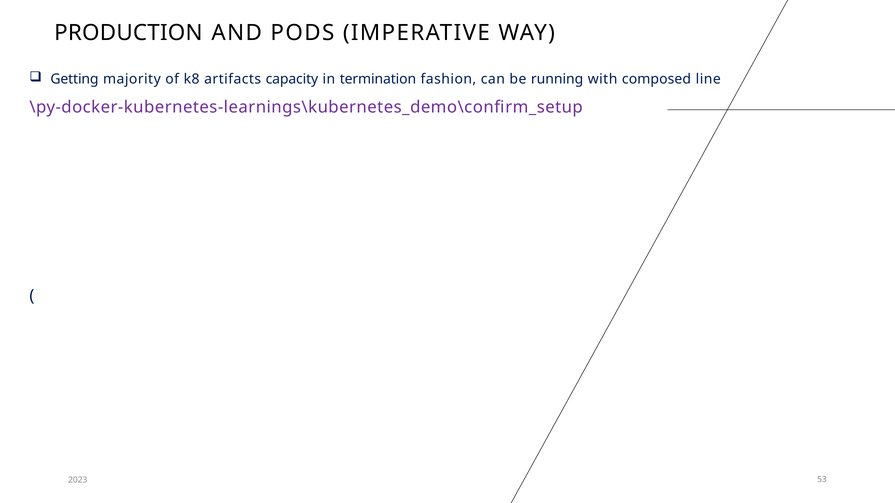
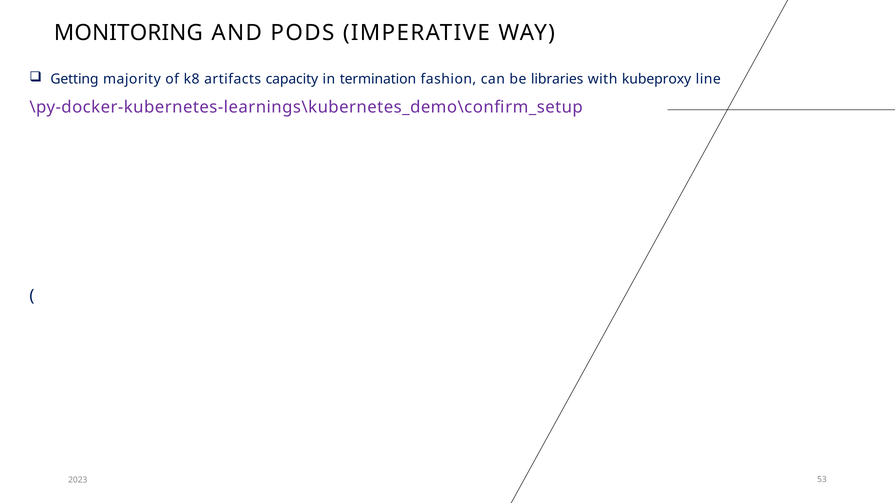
PRODUCTION: PRODUCTION -> MONITORING (128, 33)
running: running -> libraries (557, 79)
composed: composed -> kubeproxy (657, 79)
